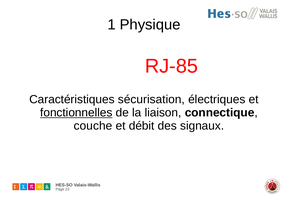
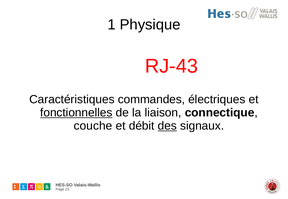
RJ-85: RJ-85 -> RJ-43 (171, 66)
sécurisation: sécurisation -> commandes (151, 100)
des underline: none -> present (167, 126)
